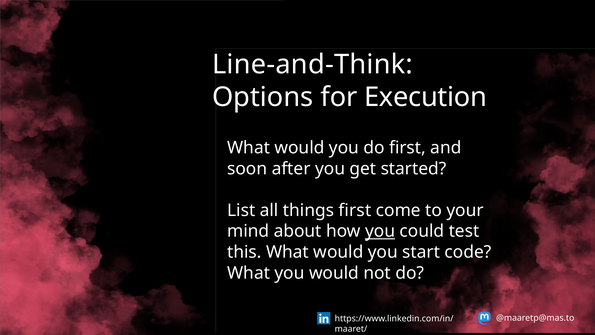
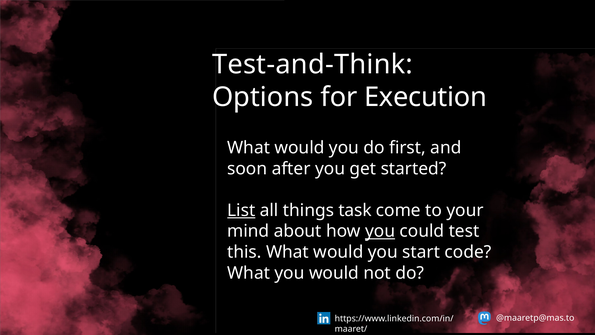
Line-and-Think: Line-and-Think -> Test-and-Think (312, 64)
List underline: none -> present (241, 210)
things first: first -> task (355, 210)
